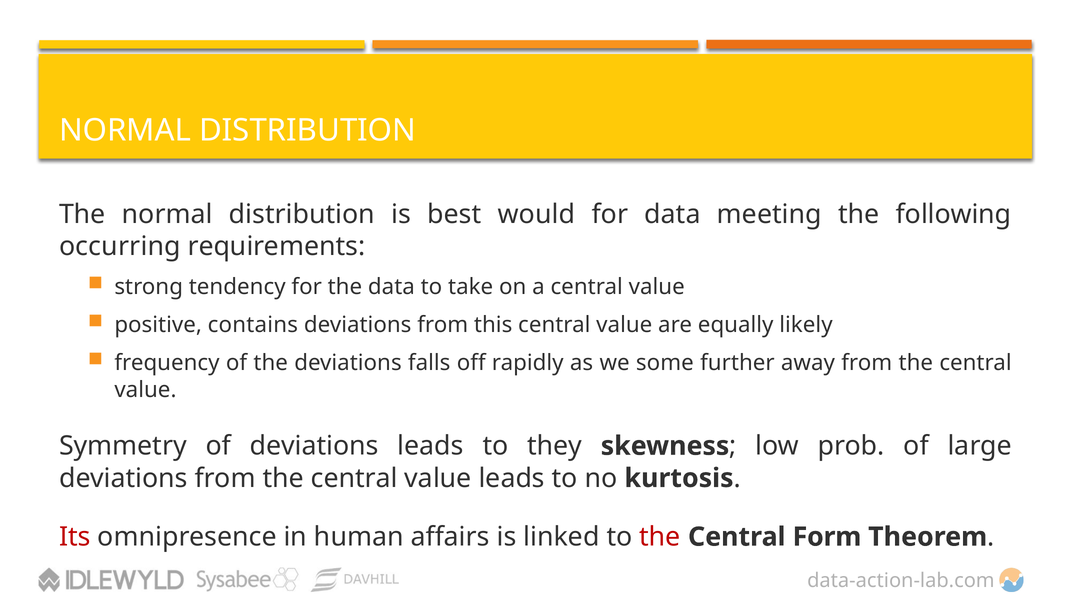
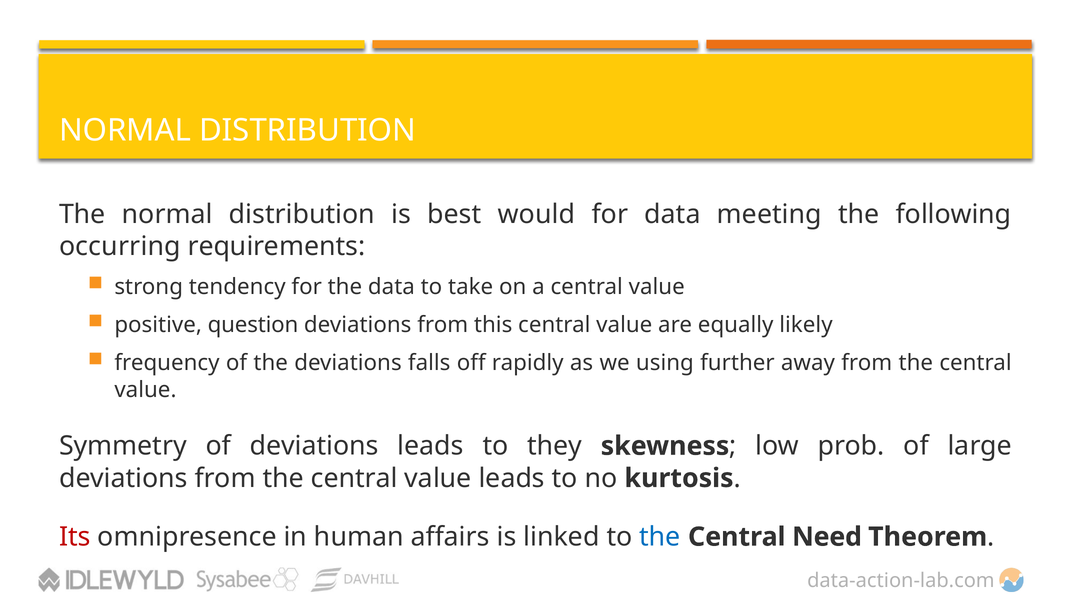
contains: contains -> question (253, 325)
some: some -> using (665, 363)
the colour: red -> blue (660, 536)
Form: Form -> Need (827, 536)
